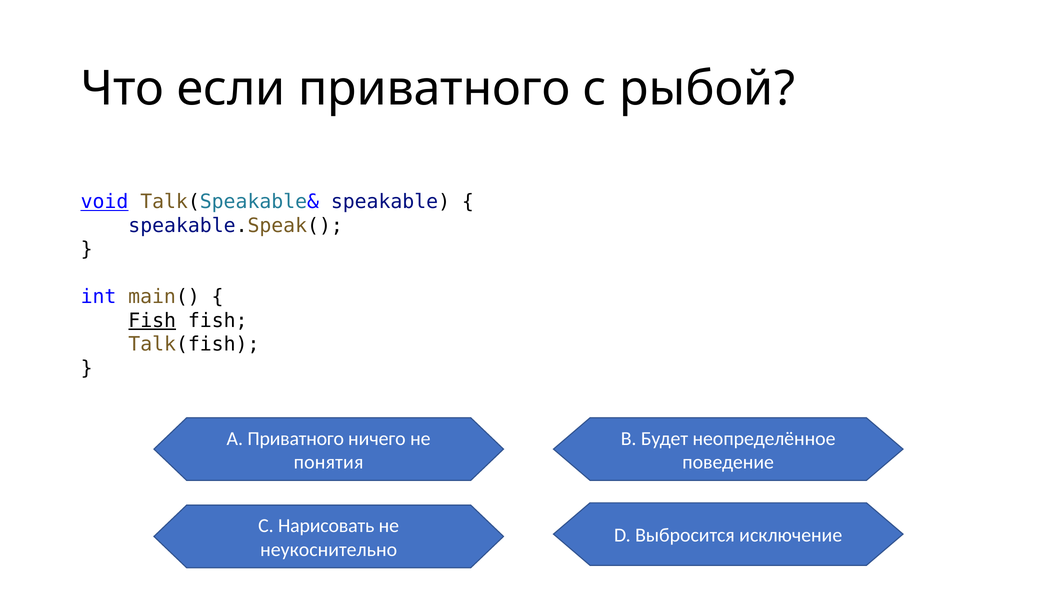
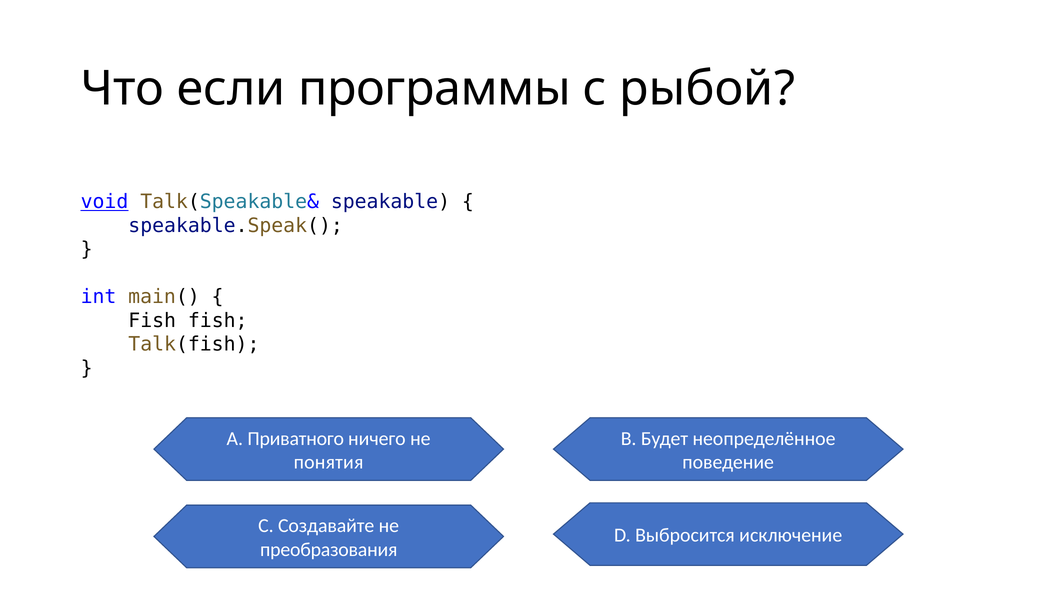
если приватного: приватного -> программы (435, 89)
Fish underline: present -> none (152, 321)
Нарисовать: Нарисовать -> Создавайте (326, 526)
неукоснительно: неукоснительно -> преобразования (329, 550)
